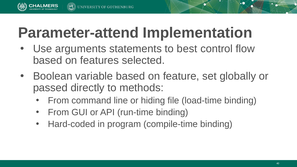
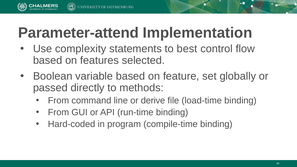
arguments: arguments -> complexity (81, 49)
hiding: hiding -> derive (153, 100)
